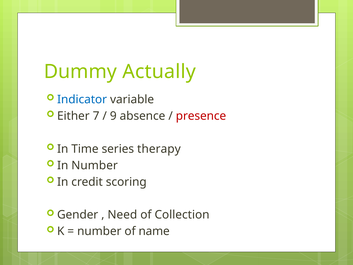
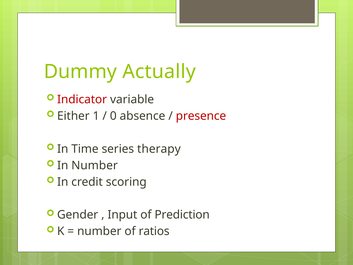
Indicator colour: blue -> red (82, 99)
7: 7 -> 1 (96, 116)
9: 9 -> 0 (113, 116)
Need: Need -> Input (122, 215)
Collection: Collection -> Prediction (182, 215)
name: name -> ratios (154, 231)
